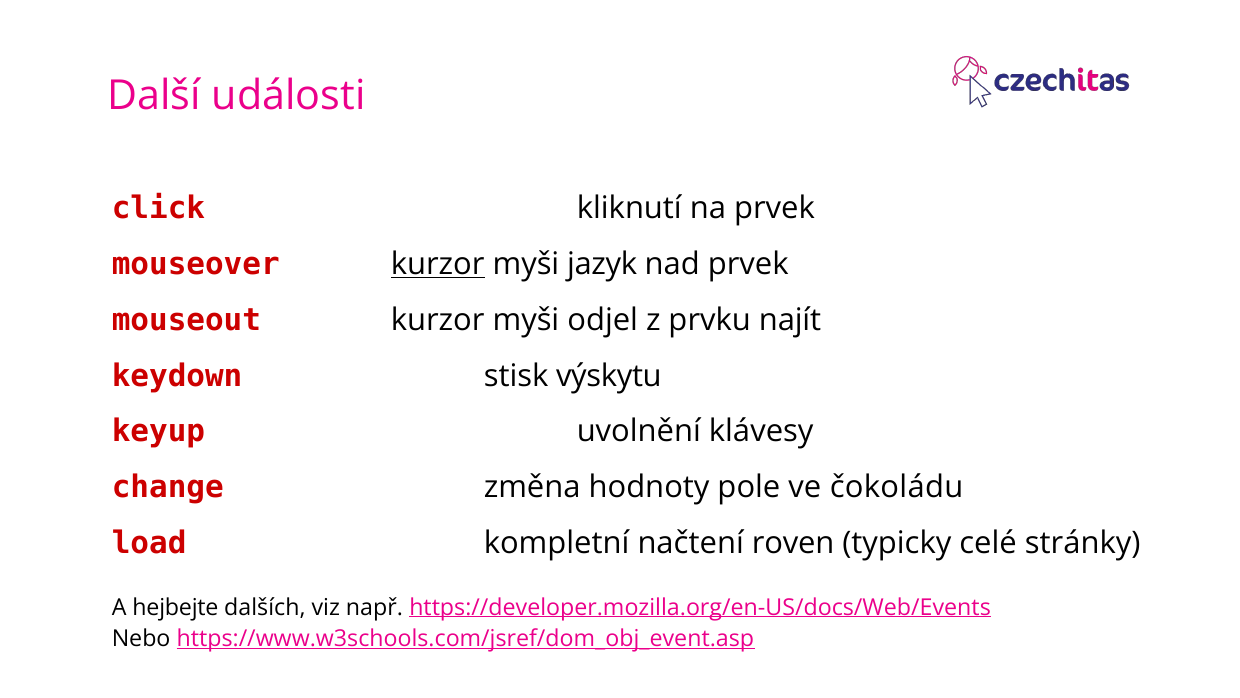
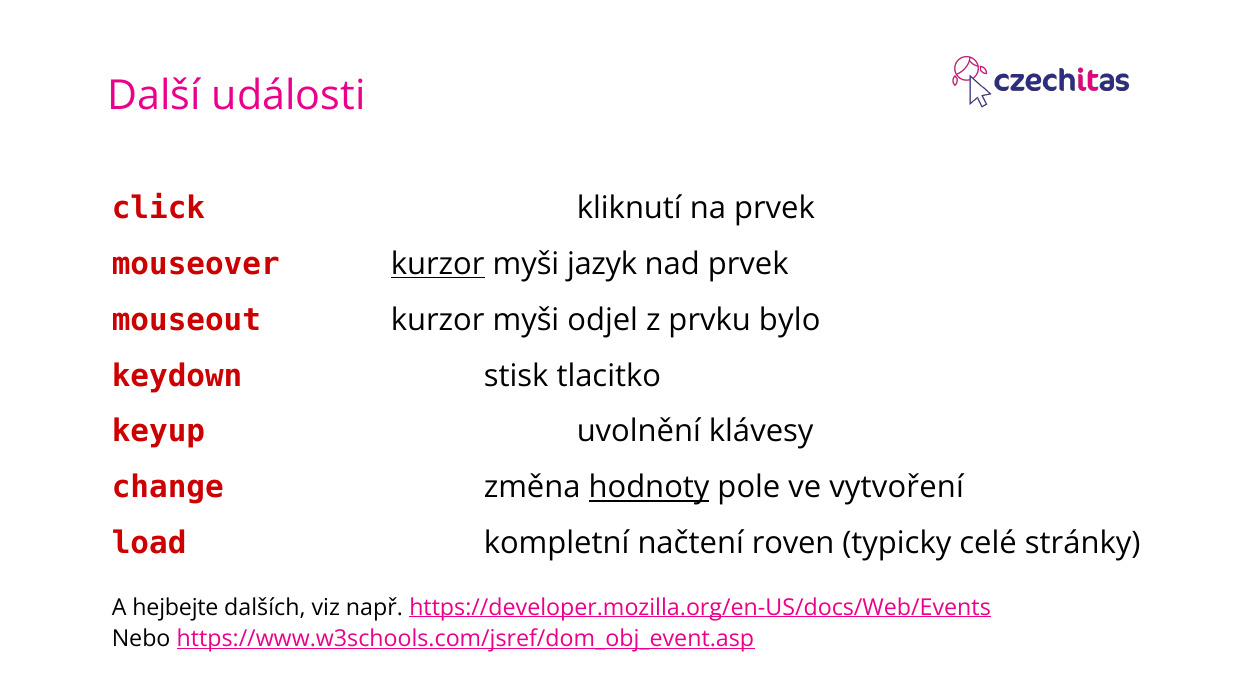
najít: najít -> bylo (790, 320)
výskytu: výskytu -> tlacitko (609, 376)
hodnoty underline: none -> present (649, 487)
čokoládu: čokoládu -> vytvoření (897, 487)
